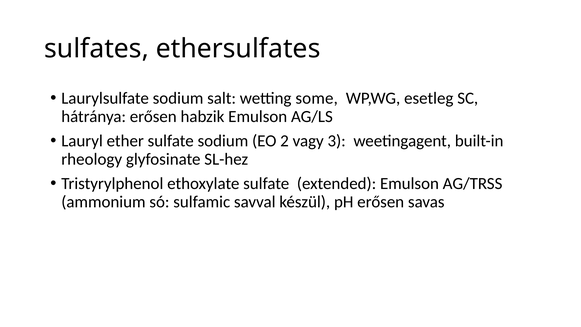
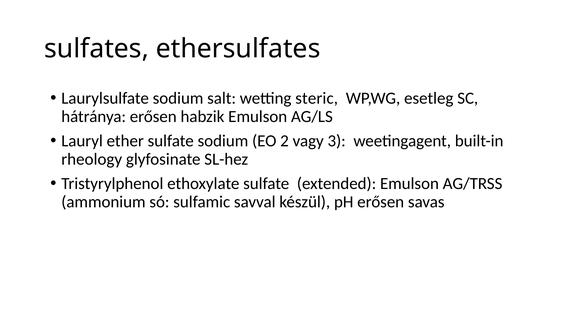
some: some -> steric (317, 98)
